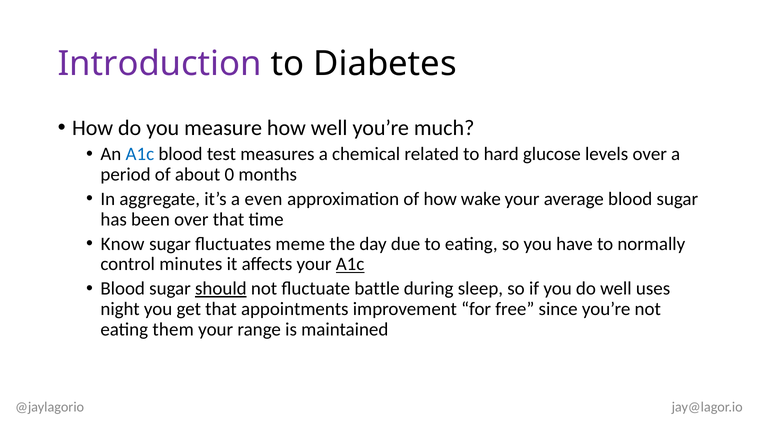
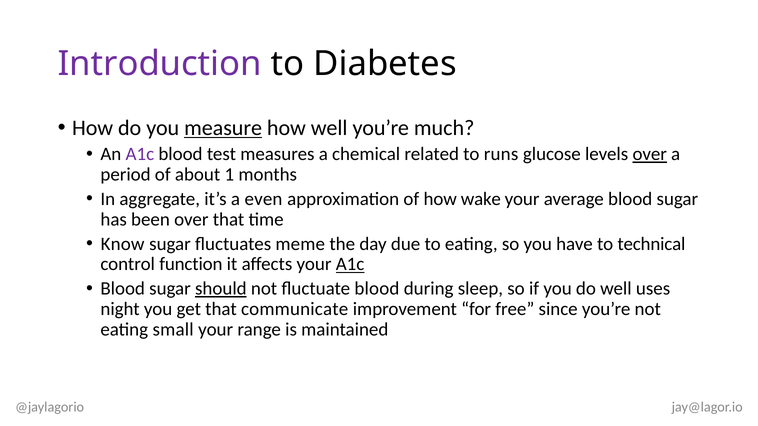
measure underline: none -> present (223, 128)
A1c colour: blue -> purple (140, 154)
hard: hard -> runs (501, 154)
over underline: none -> present (650, 154)
0: 0 -> 1 (229, 175)
normally: normally -> technical (651, 244)
minutes: minutes -> function (191, 264)
fluctuate battle: battle -> blood (377, 289)
appointments: appointments -> communicate (295, 309)
them: them -> small (173, 330)
